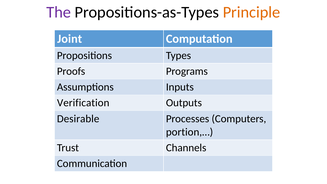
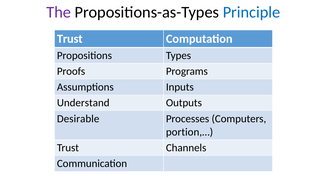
Principle colour: orange -> blue (252, 12)
Joint: Joint -> Trust (70, 39)
Verification: Verification -> Understand (83, 103)
